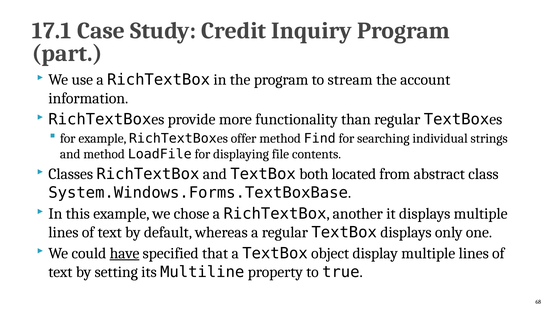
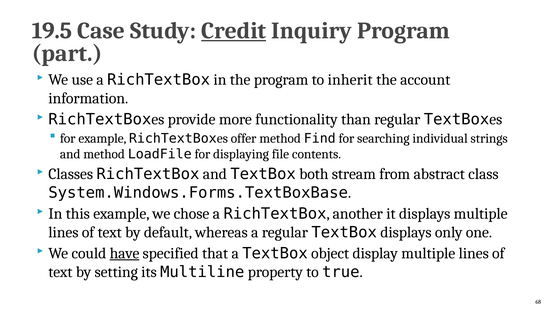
17.1: 17.1 -> 19.5 (52, 31)
Credit underline: none -> present (234, 31)
stream: stream -> inherit (350, 80)
located: located -> stream (354, 174)
